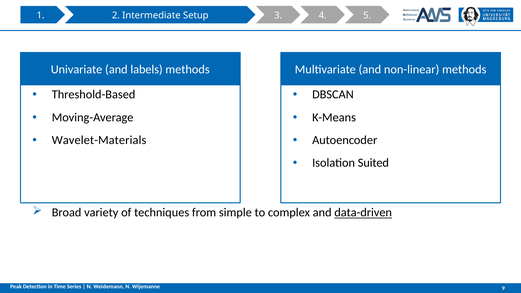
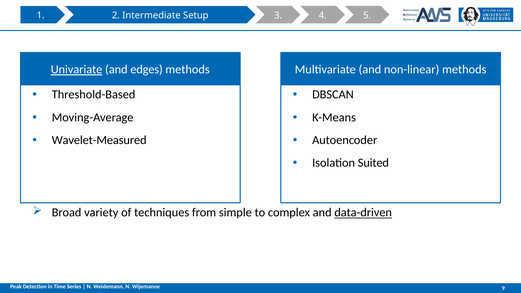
Univariate underline: none -> present (77, 70)
labels: labels -> edges (147, 70)
Wavelet-Materials: Wavelet-Materials -> Wavelet-Measured (99, 140)
